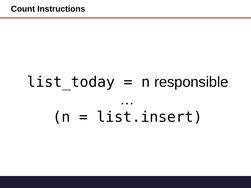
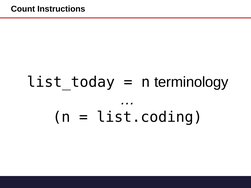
responsible: responsible -> terminology (191, 82)
list.insert: list.insert -> list.coding (150, 117)
